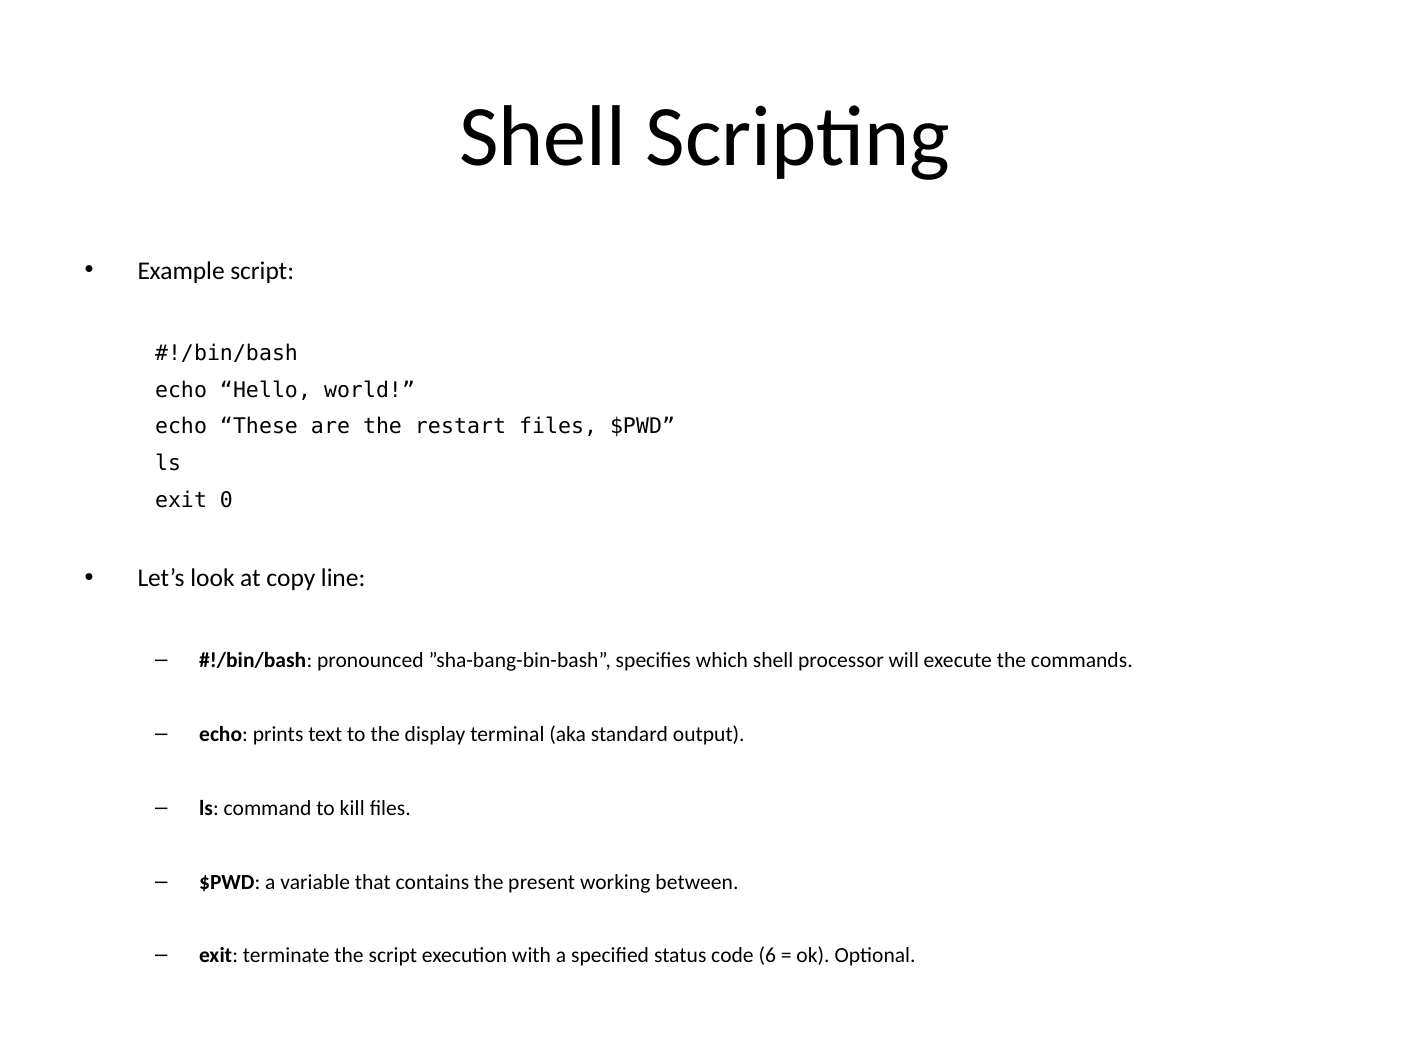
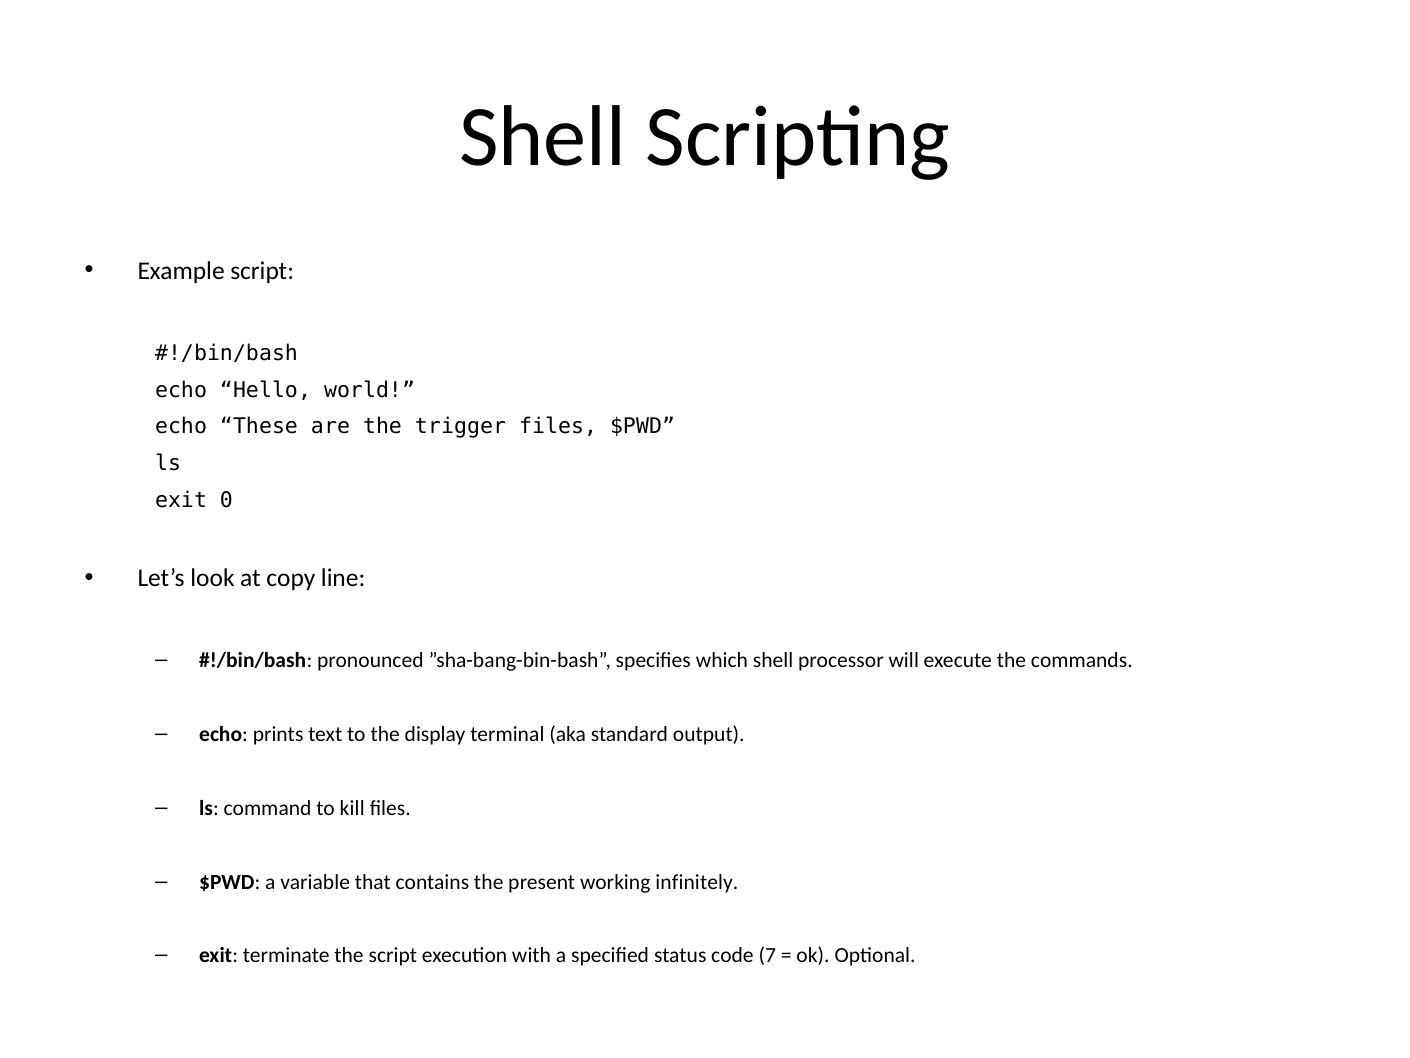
restart: restart -> trigger (461, 427)
between: between -> infinitely (697, 882)
6: 6 -> 7 (767, 955)
